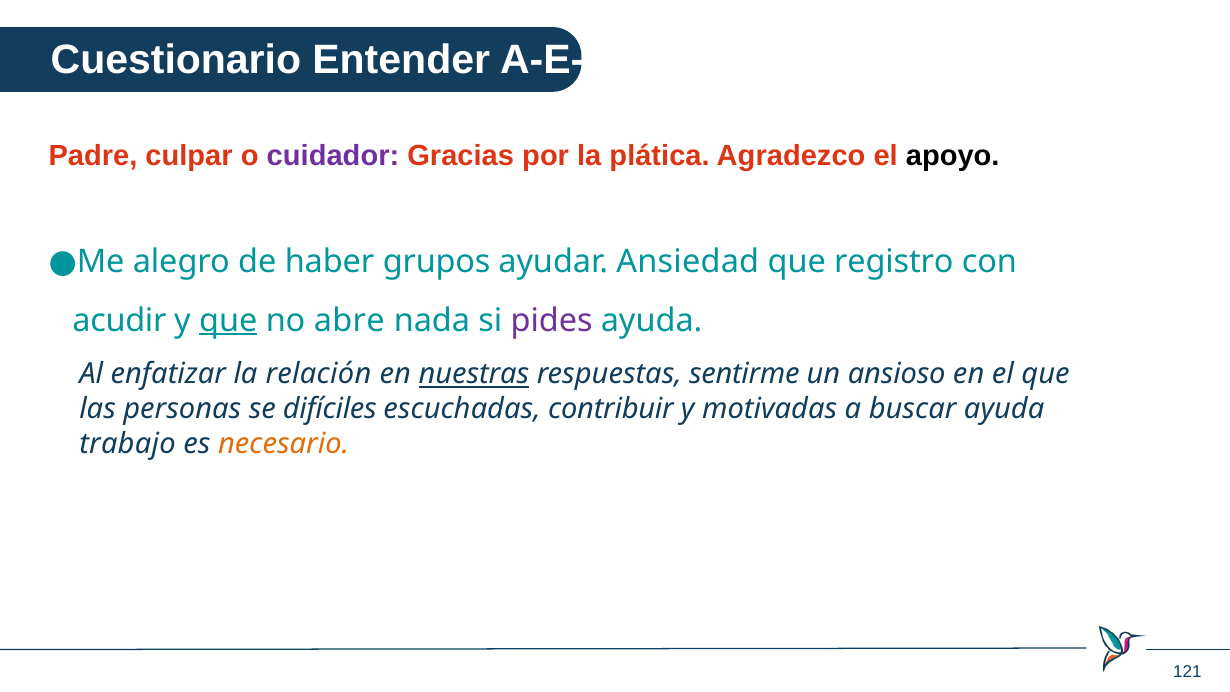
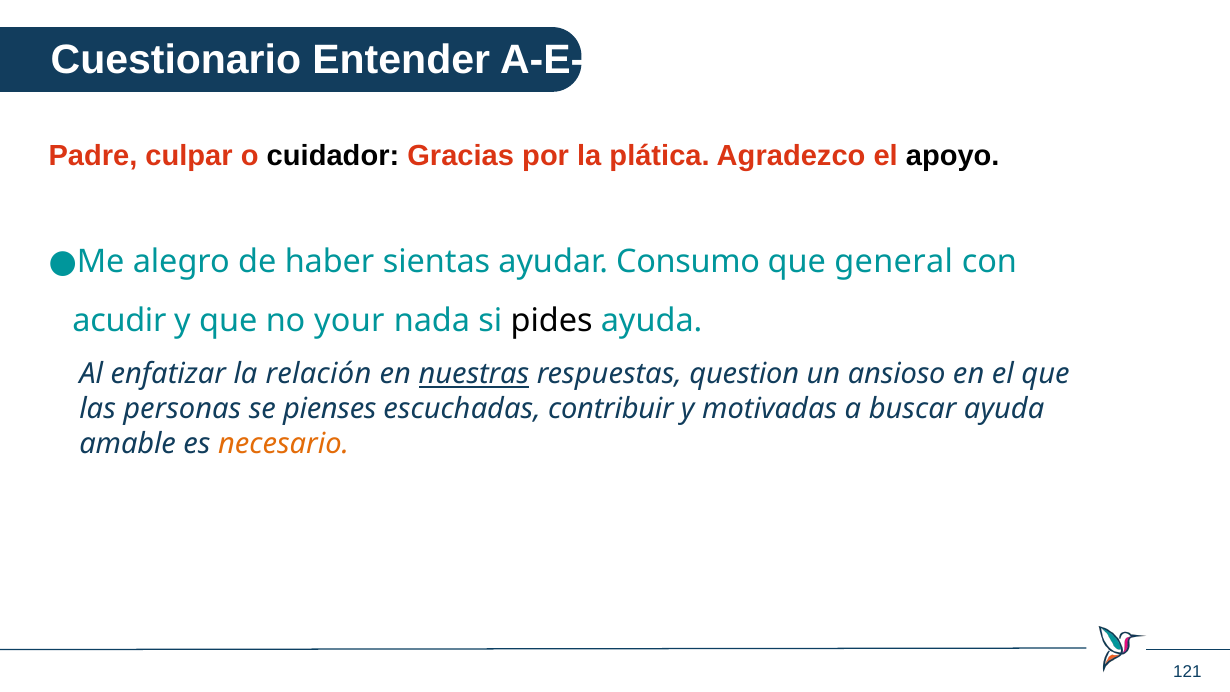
cuidador colour: purple -> black (333, 156)
grupos: grupos -> sientas (437, 262)
Ansiedad: Ansiedad -> Consumo (688, 262)
registro: registro -> general (894, 262)
que underline: present -> none (228, 320)
abre: abre -> your (349, 320)
pides colour: purple -> black (552, 320)
sentirme: sentirme -> question (744, 374)
difíciles: difíciles -> pienses (330, 409)
trabajo: trabajo -> amable (128, 444)
